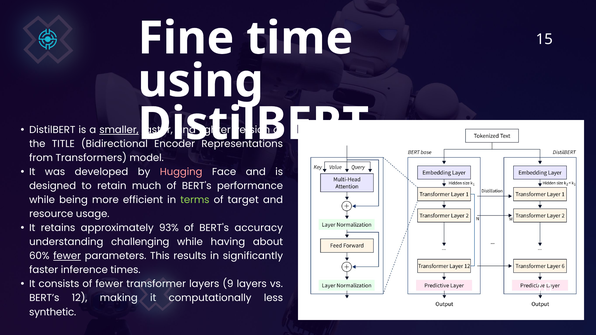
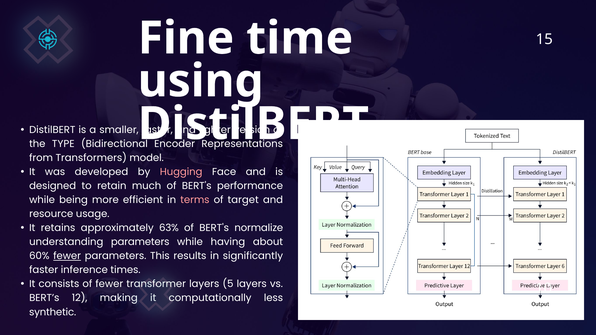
smaller underline: present -> none (119, 130)
TITLE: TITLE -> TYPE (63, 144)
terms colour: light green -> pink (195, 200)
93%: 93% -> 63% (169, 228)
accuracy: accuracy -> normalize (259, 228)
understanding challenging: challenging -> parameters (140, 242)
9: 9 -> 5 (228, 284)
